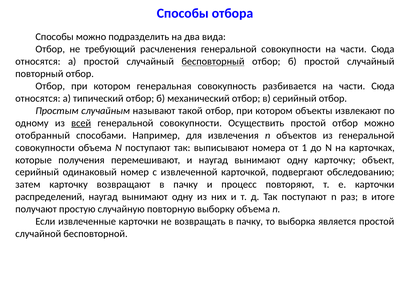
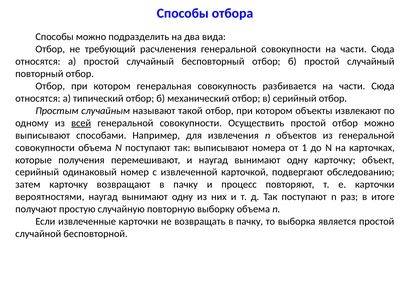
бесповторный underline: present -> none (213, 61)
отобранный: отобранный -> выписывают (43, 135)
распределений: распределений -> вероятностями (50, 197)
